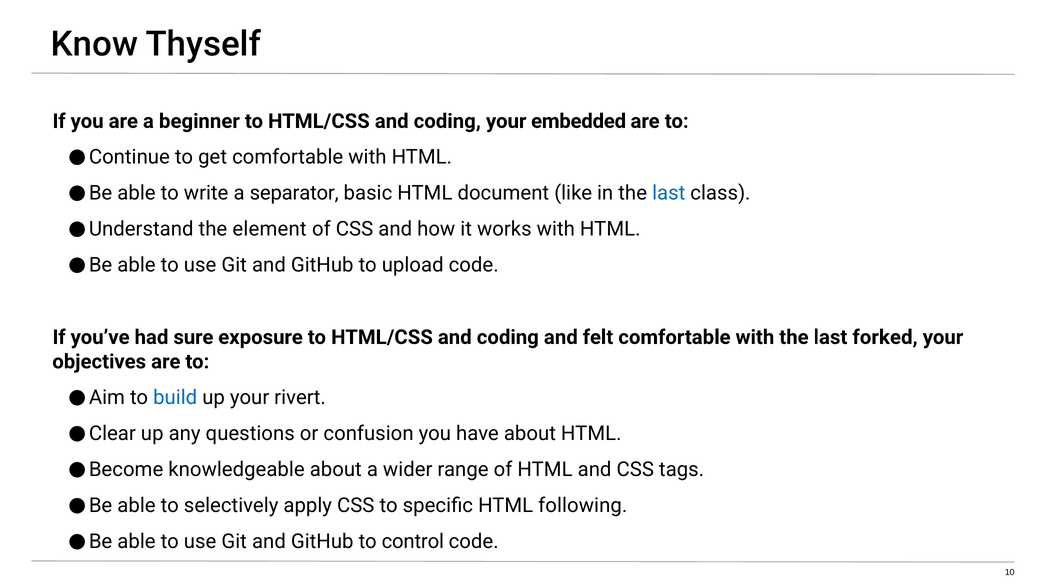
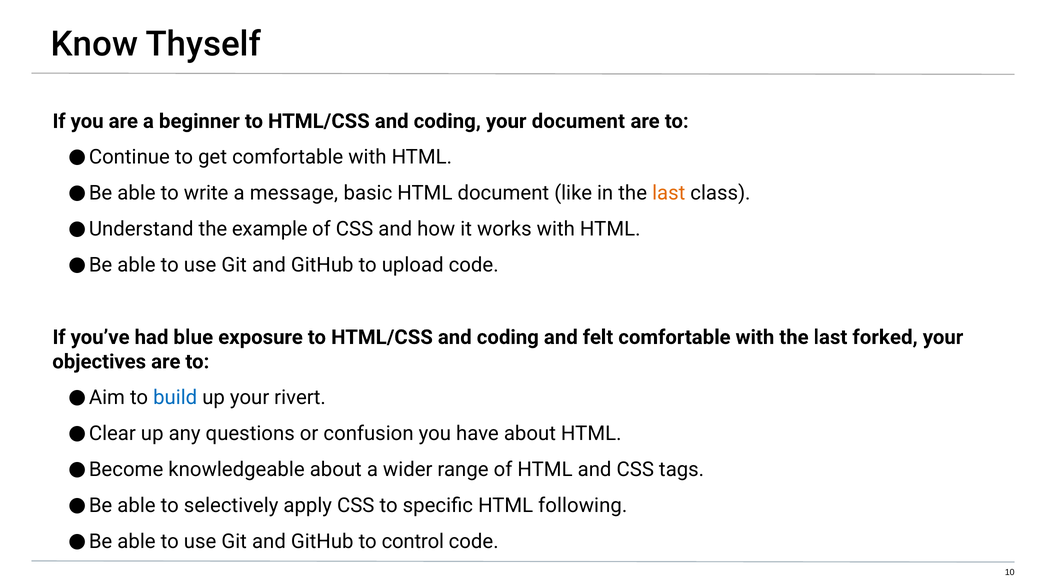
your embedded: embedded -> document (578, 121)
separator: separator -> message (294, 193)
last colour: blue -> orange (669, 193)
element: element -> example (270, 229)
sure: sure -> blue (193, 337)
